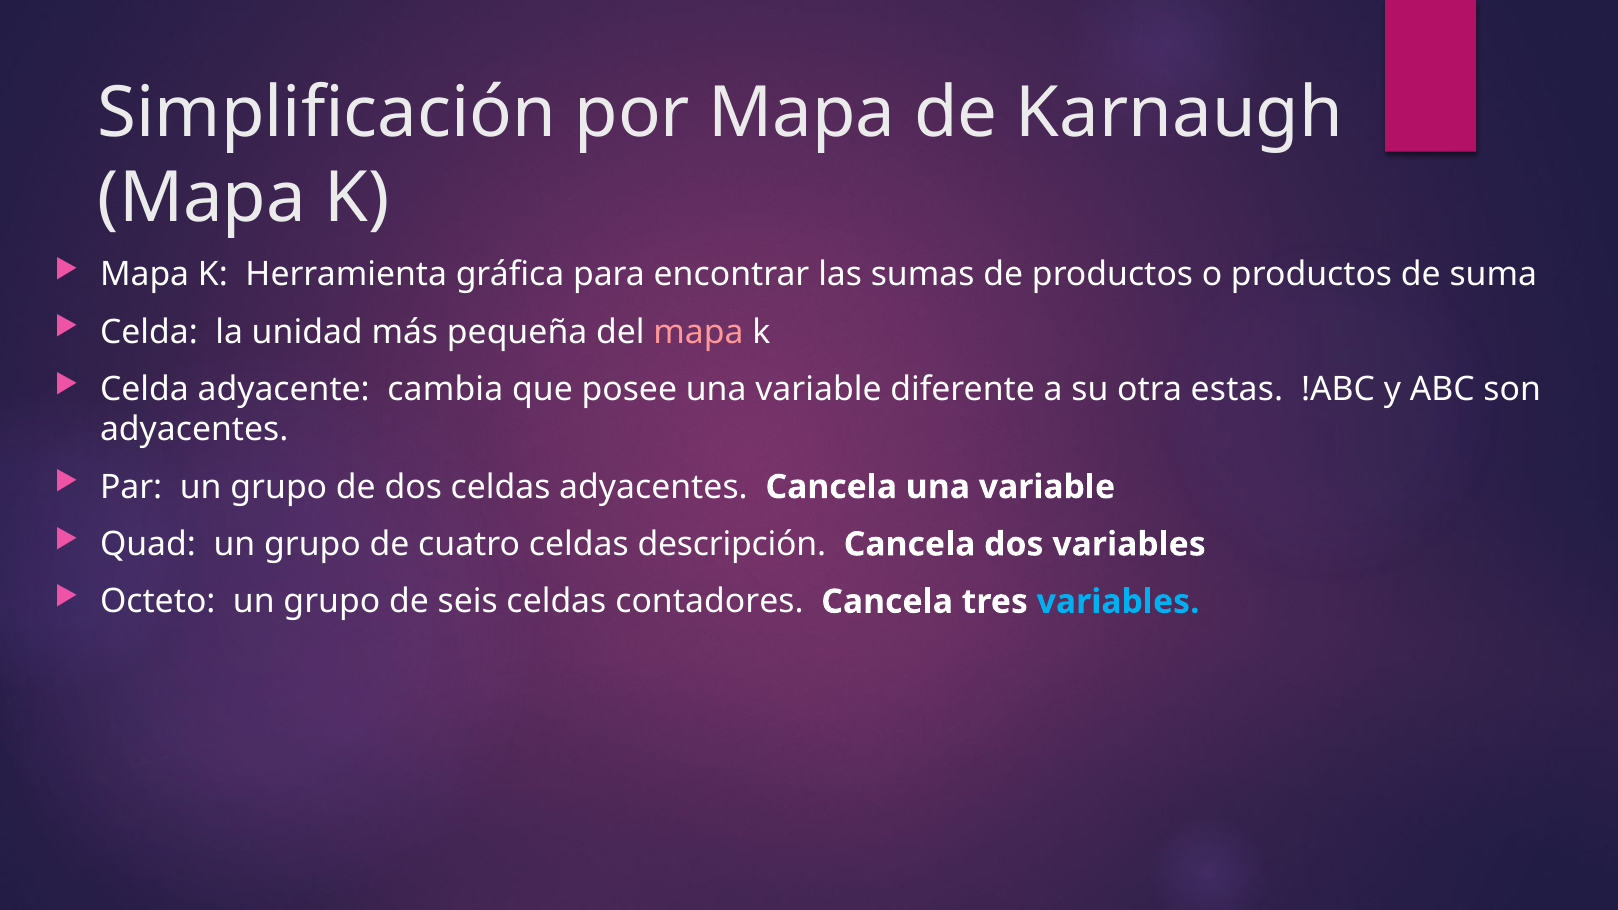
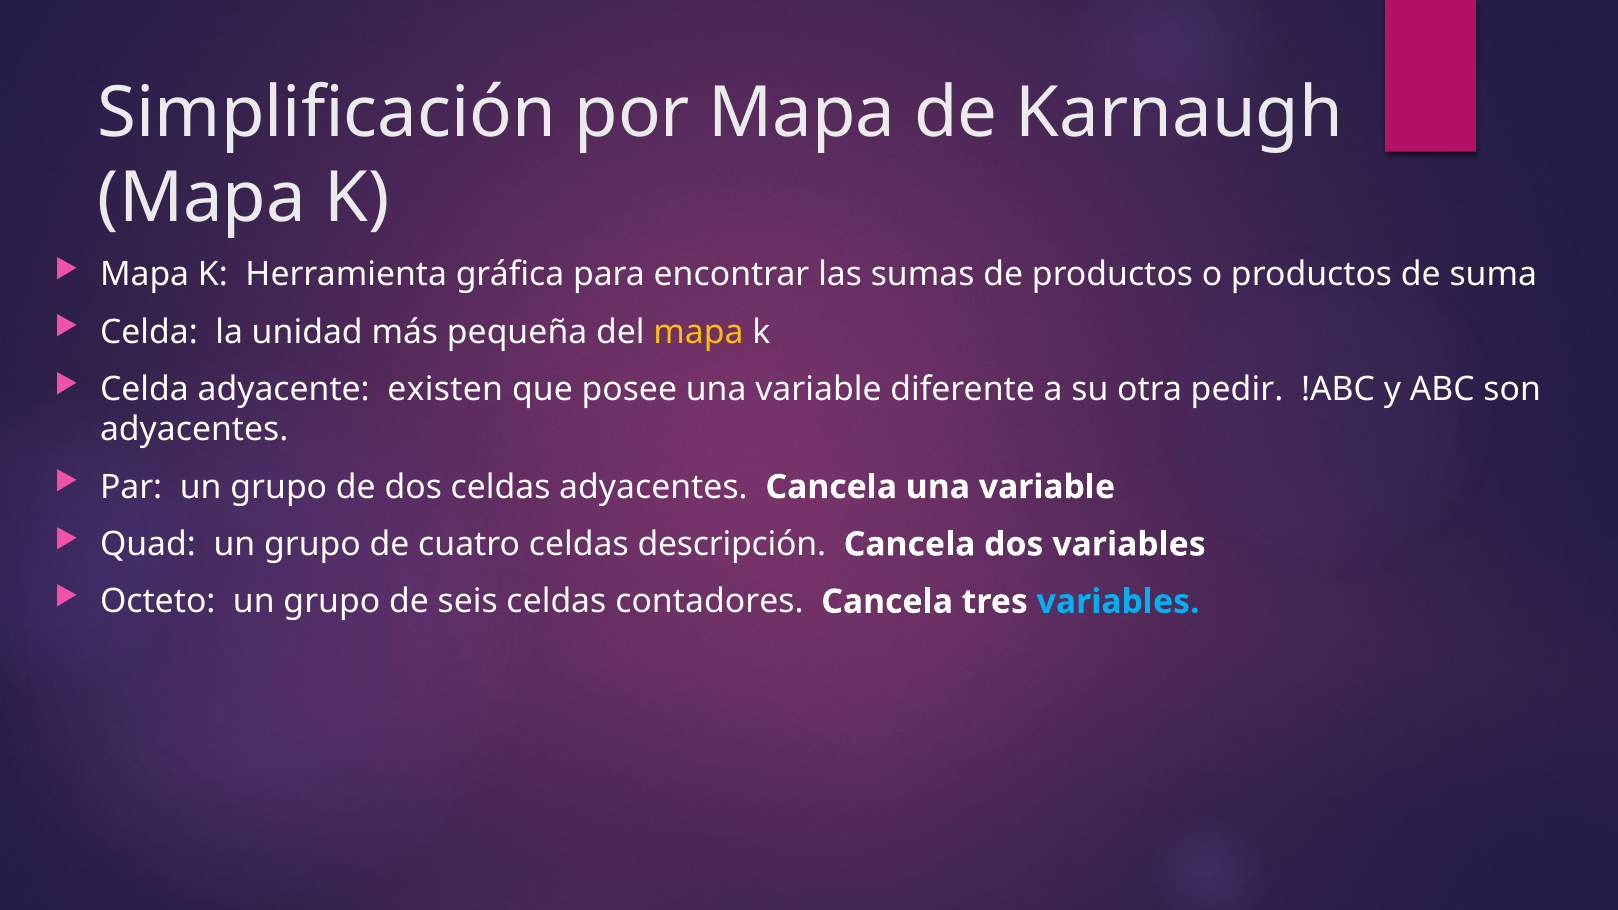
mapa colour: pink -> yellow (698, 332)
cambia: cambia -> existen (445, 389)
estas: estas -> pedir (1237, 389)
